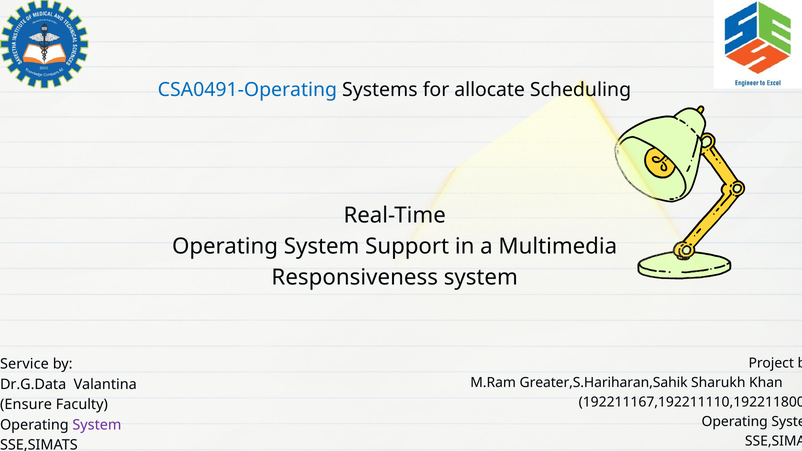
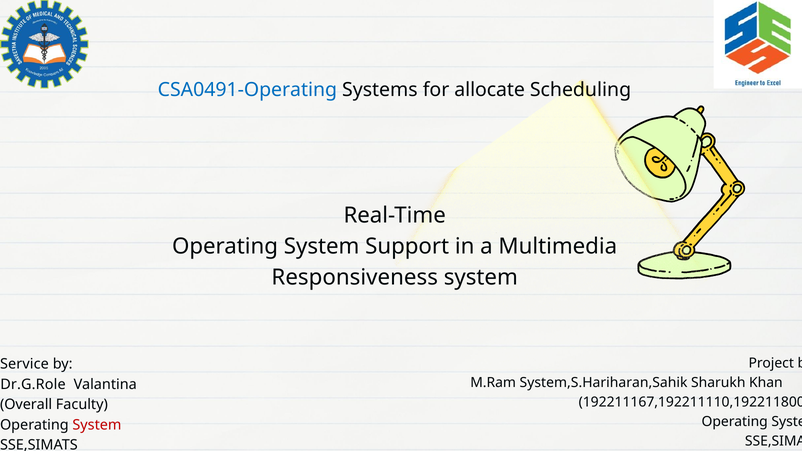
Greater,S.Hariharan,Sahik: Greater,S.Hariharan,Sahik -> System,S.Hariharan,Sahik (604, 383)
Dr.G.Data: Dr.G.Data -> Dr.G.Role (33, 384)
Ensure: Ensure -> Overall (26, 405)
System colour: purple -> red (97, 425)
